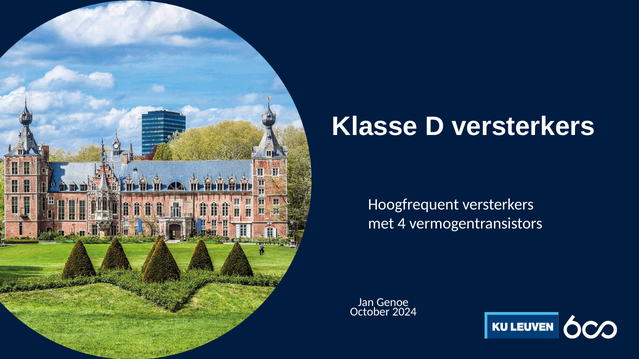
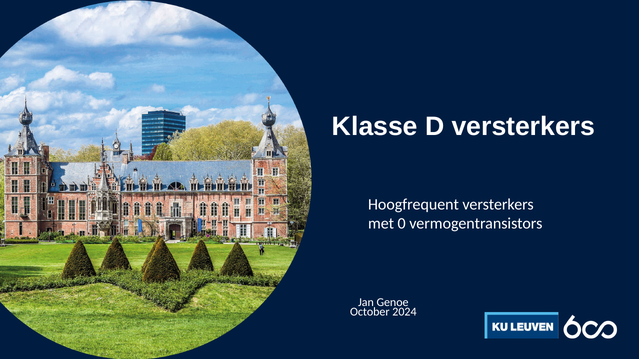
4: 4 -> 0 (402, 224)
